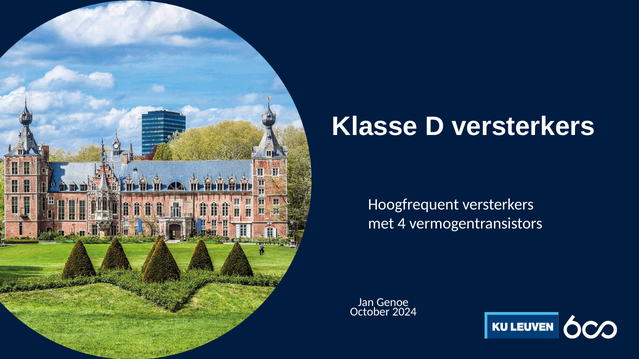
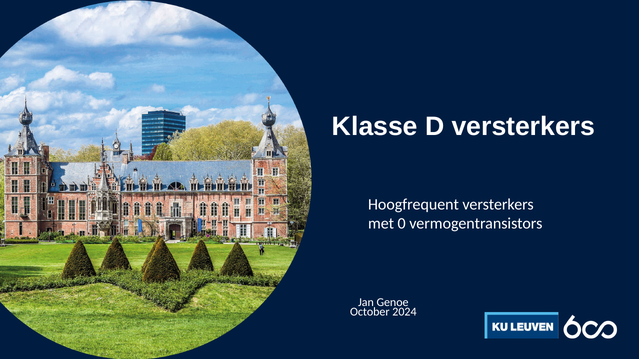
4: 4 -> 0 (402, 224)
